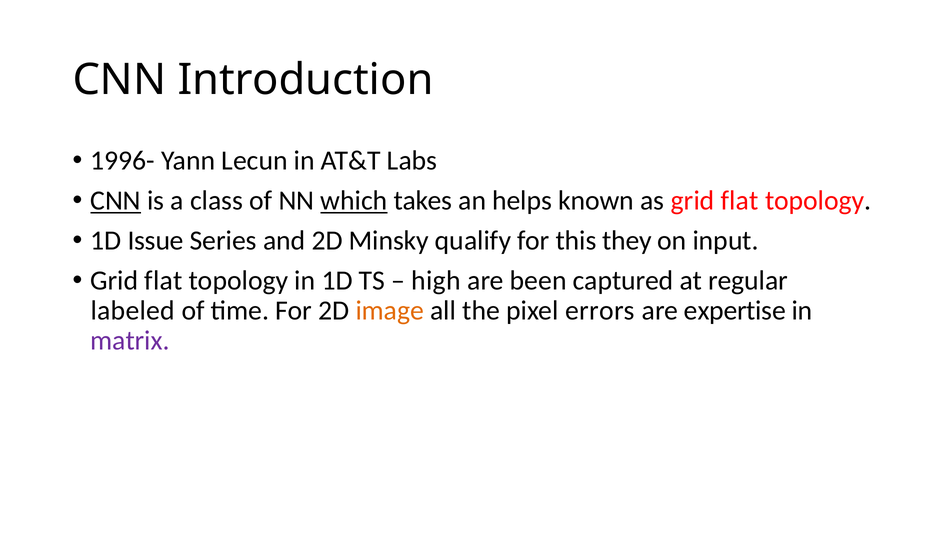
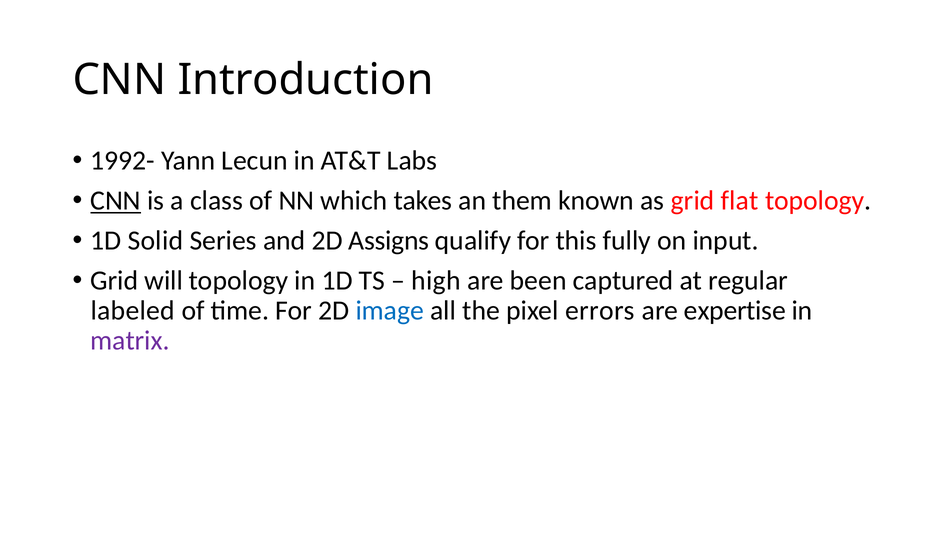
1996-: 1996- -> 1992- (123, 161)
which underline: present -> none (354, 201)
helps: helps -> them (522, 201)
Issue: Issue -> Solid (155, 241)
Minsky: Minsky -> Assigns (389, 241)
they: they -> fully (627, 241)
flat: flat -> will (164, 280)
image colour: orange -> blue (390, 310)
